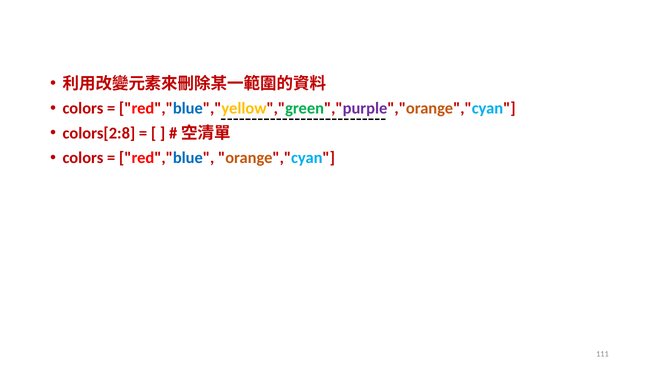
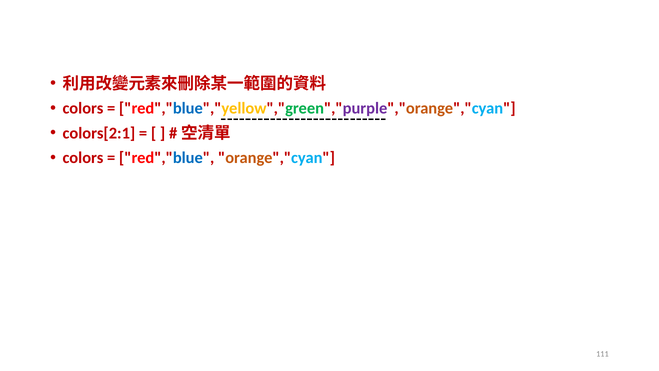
colors[2:8: colors[2:8 -> colors[2:1 (99, 133)
